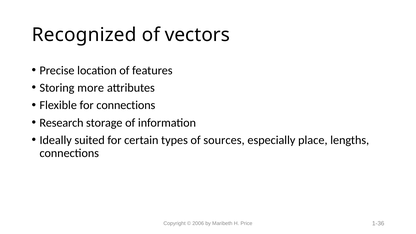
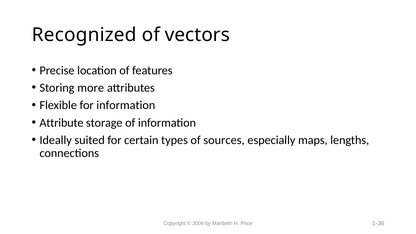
for connections: connections -> information (126, 105)
Research: Research -> Attribute (61, 123)
place: place -> maps (313, 140)
